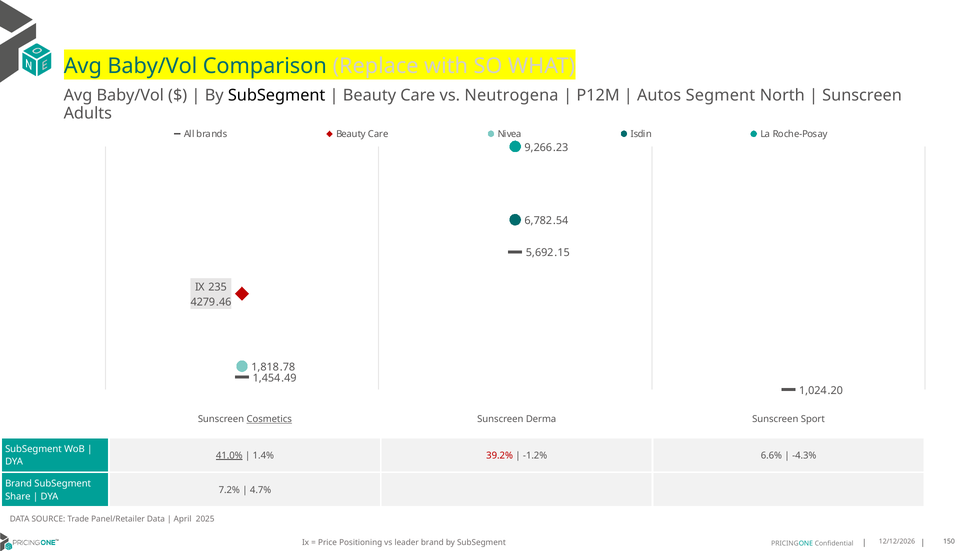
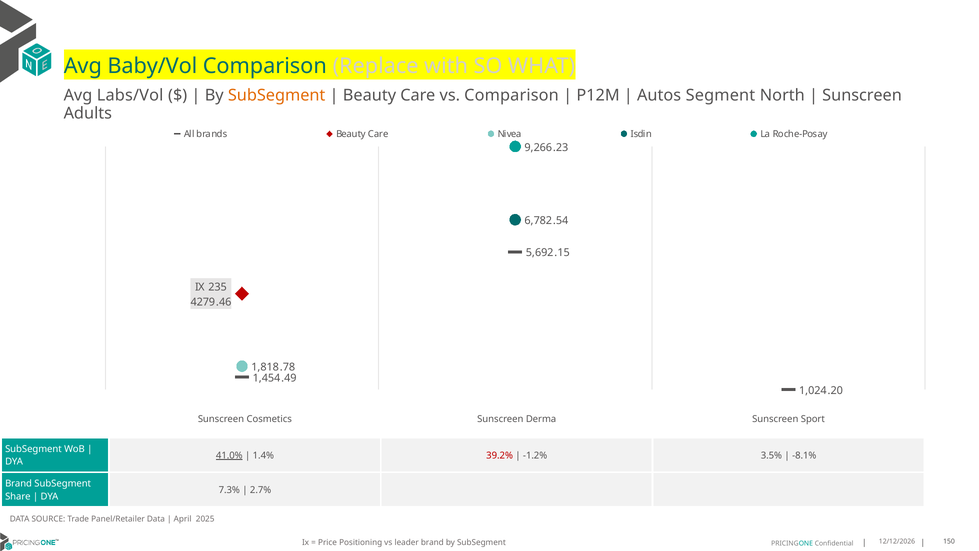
Baby/Vol: Baby/Vol -> Labs/Vol (130, 95)
SubSegment colour: black -> orange (277, 95)
vs Neutrogena: Neutrogena -> Comparison (511, 95)
Cosmetics underline: present -> none (269, 419)
6.6%: 6.6% -> 3.5% (771, 455)
-4.3%: -4.3% -> -8.1% (804, 455)
7.2%: 7.2% -> 7.3% (229, 490)
4.7%: 4.7% -> 2.7% (261, 490)
